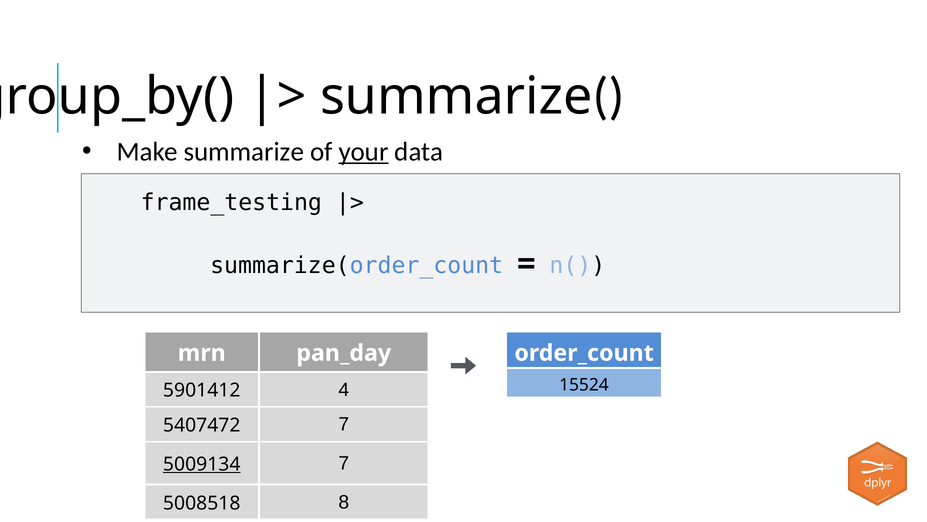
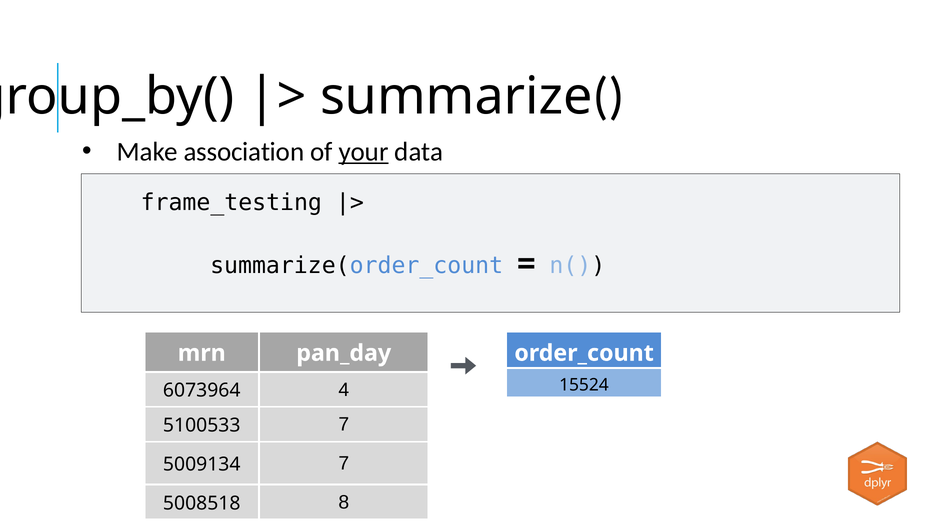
Make summarize: summarize -> association (244, 151)
5901412: 5901412 -> 6073964 (202, 390)
5407472: 5407472 -> 5100533 (202, 425)
5009134 underline: present -> none (202, 464)
